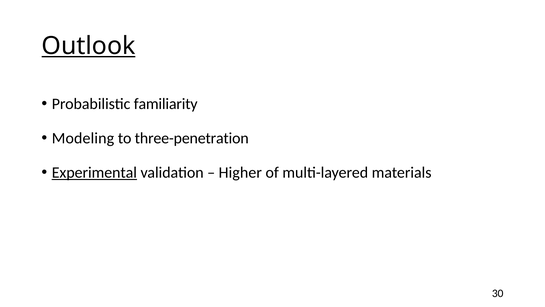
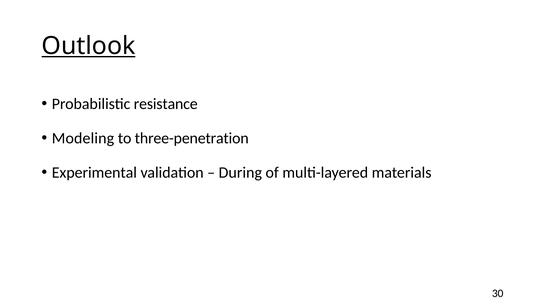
familiarity: familiarity -> resistance (166, 104)
Experimental underline: present -> none (94, 172)
Higher: Higher -> During (240, 172)
